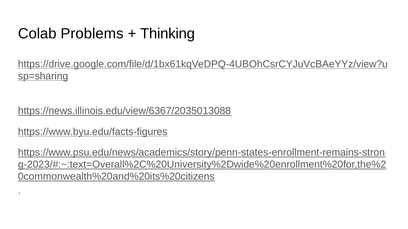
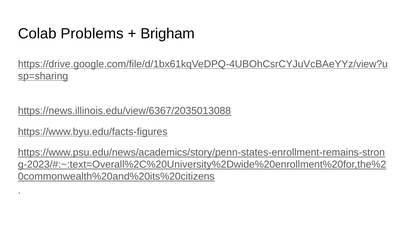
Thinking: Thinking -> Brigham (168, 34)
